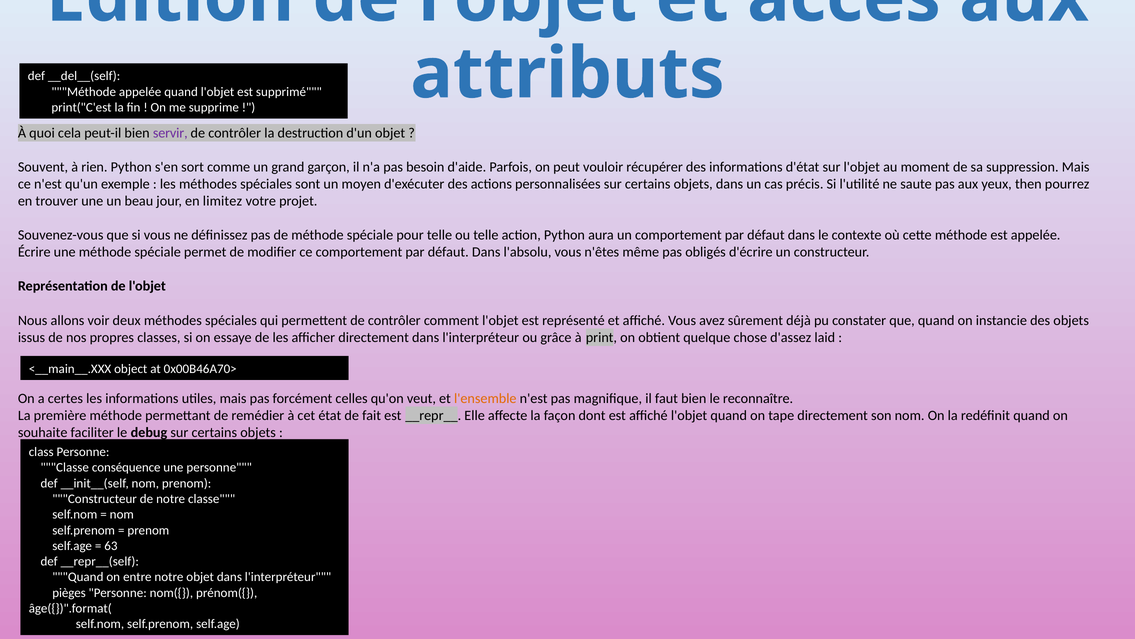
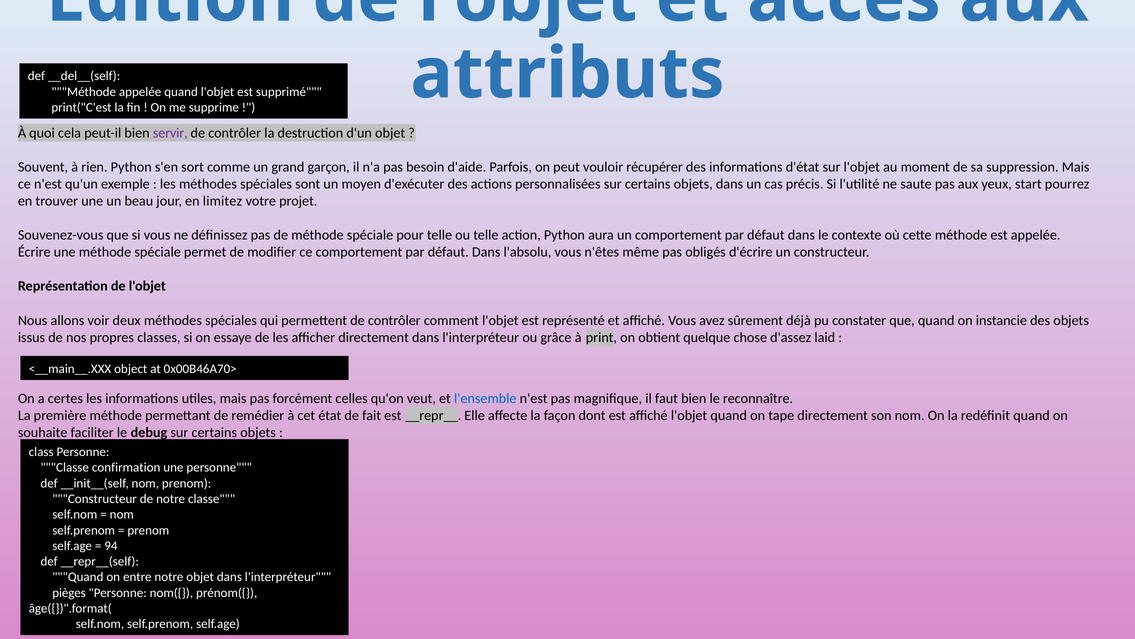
then: then -> start (1028, 184)
l'ensemble colour: orange -> blue (485, 398)
conséquence: conséquence -> confirmation (126, 467)
63: 63 -> 94 (111, 545)
